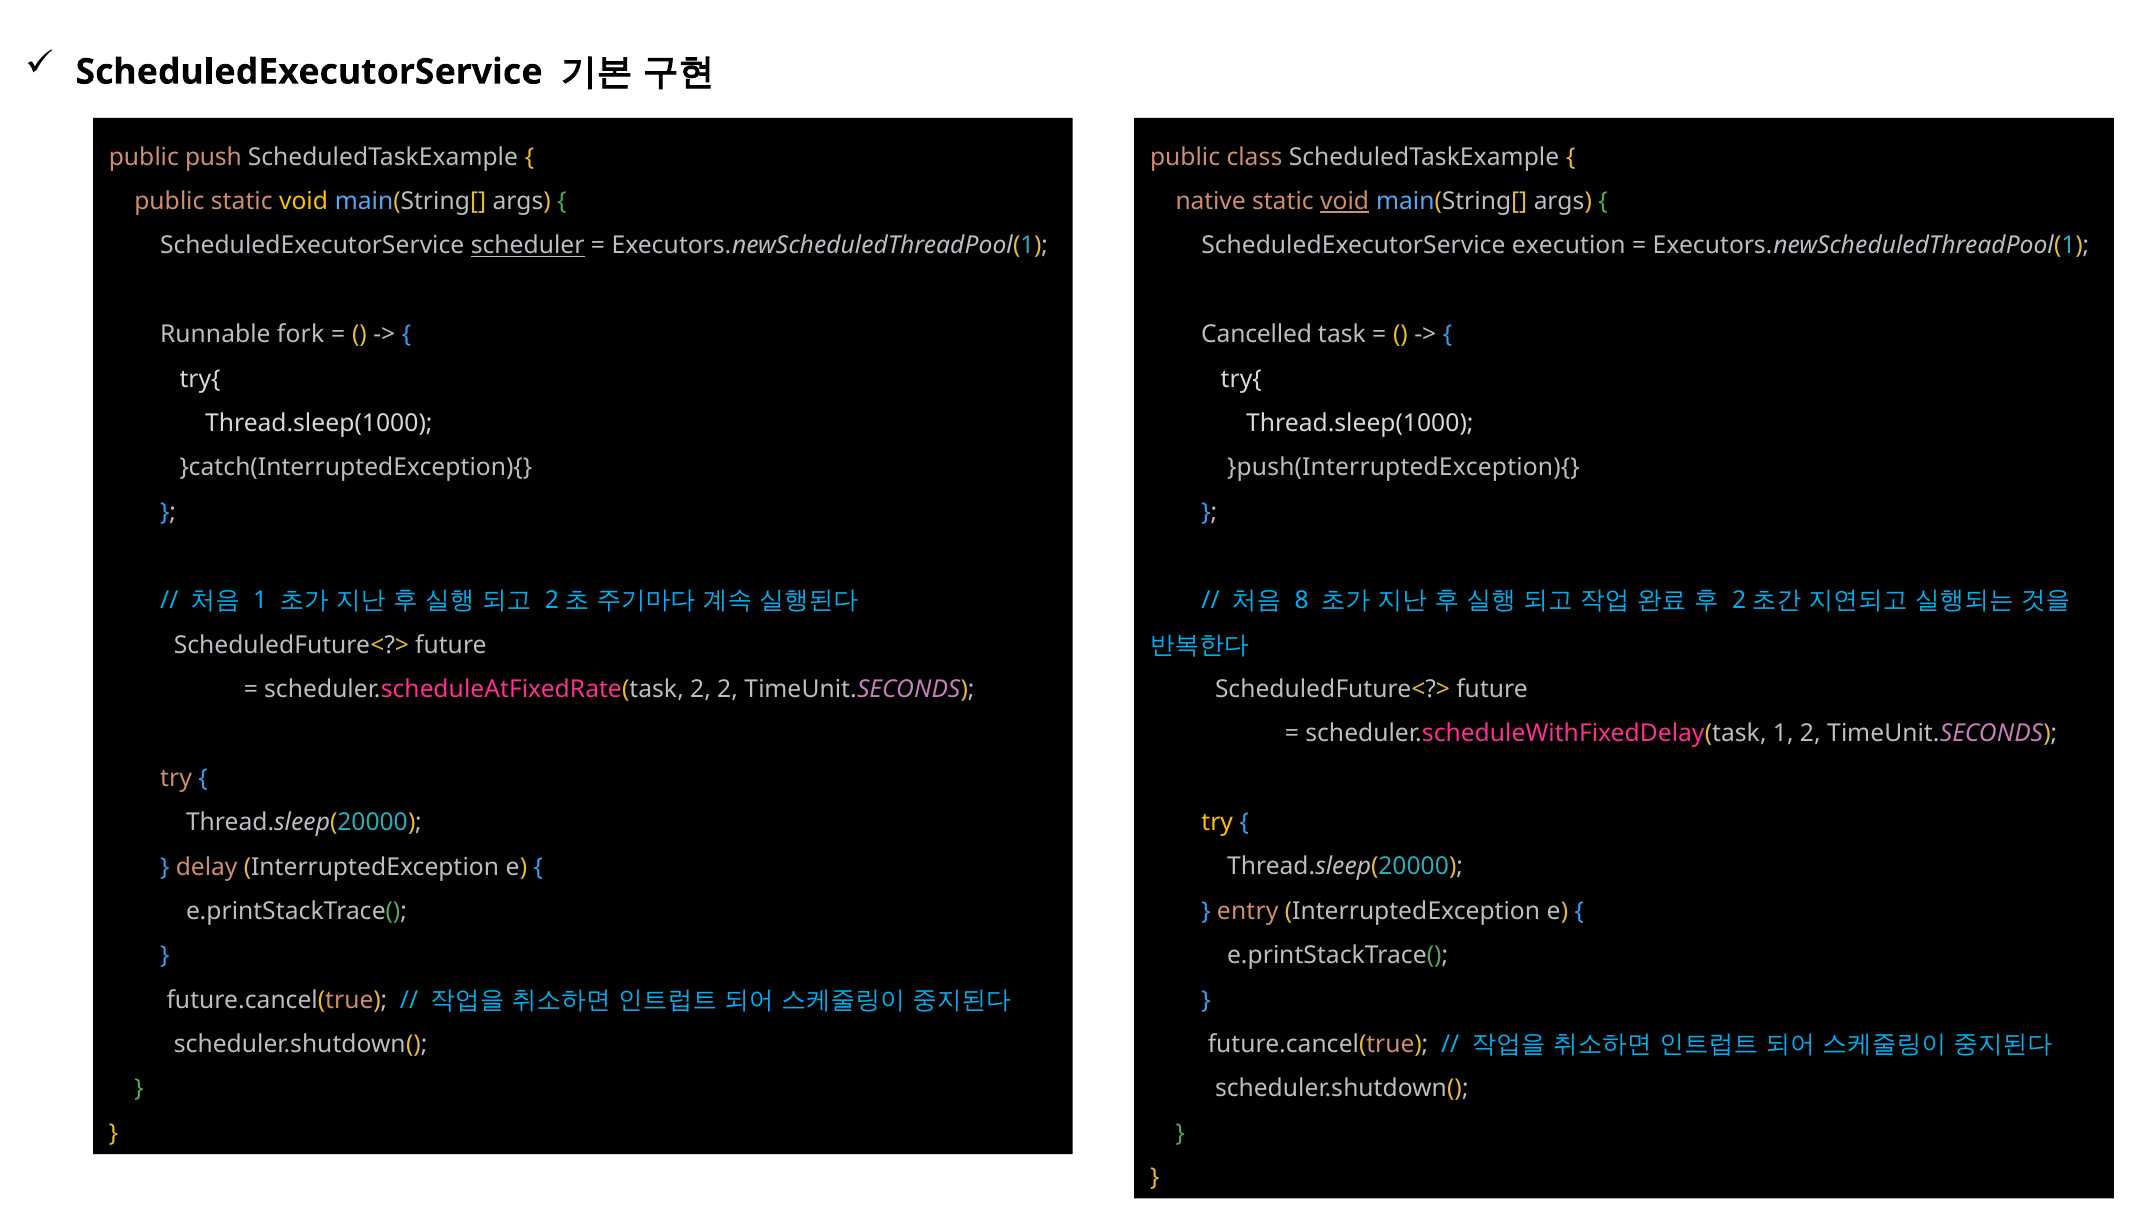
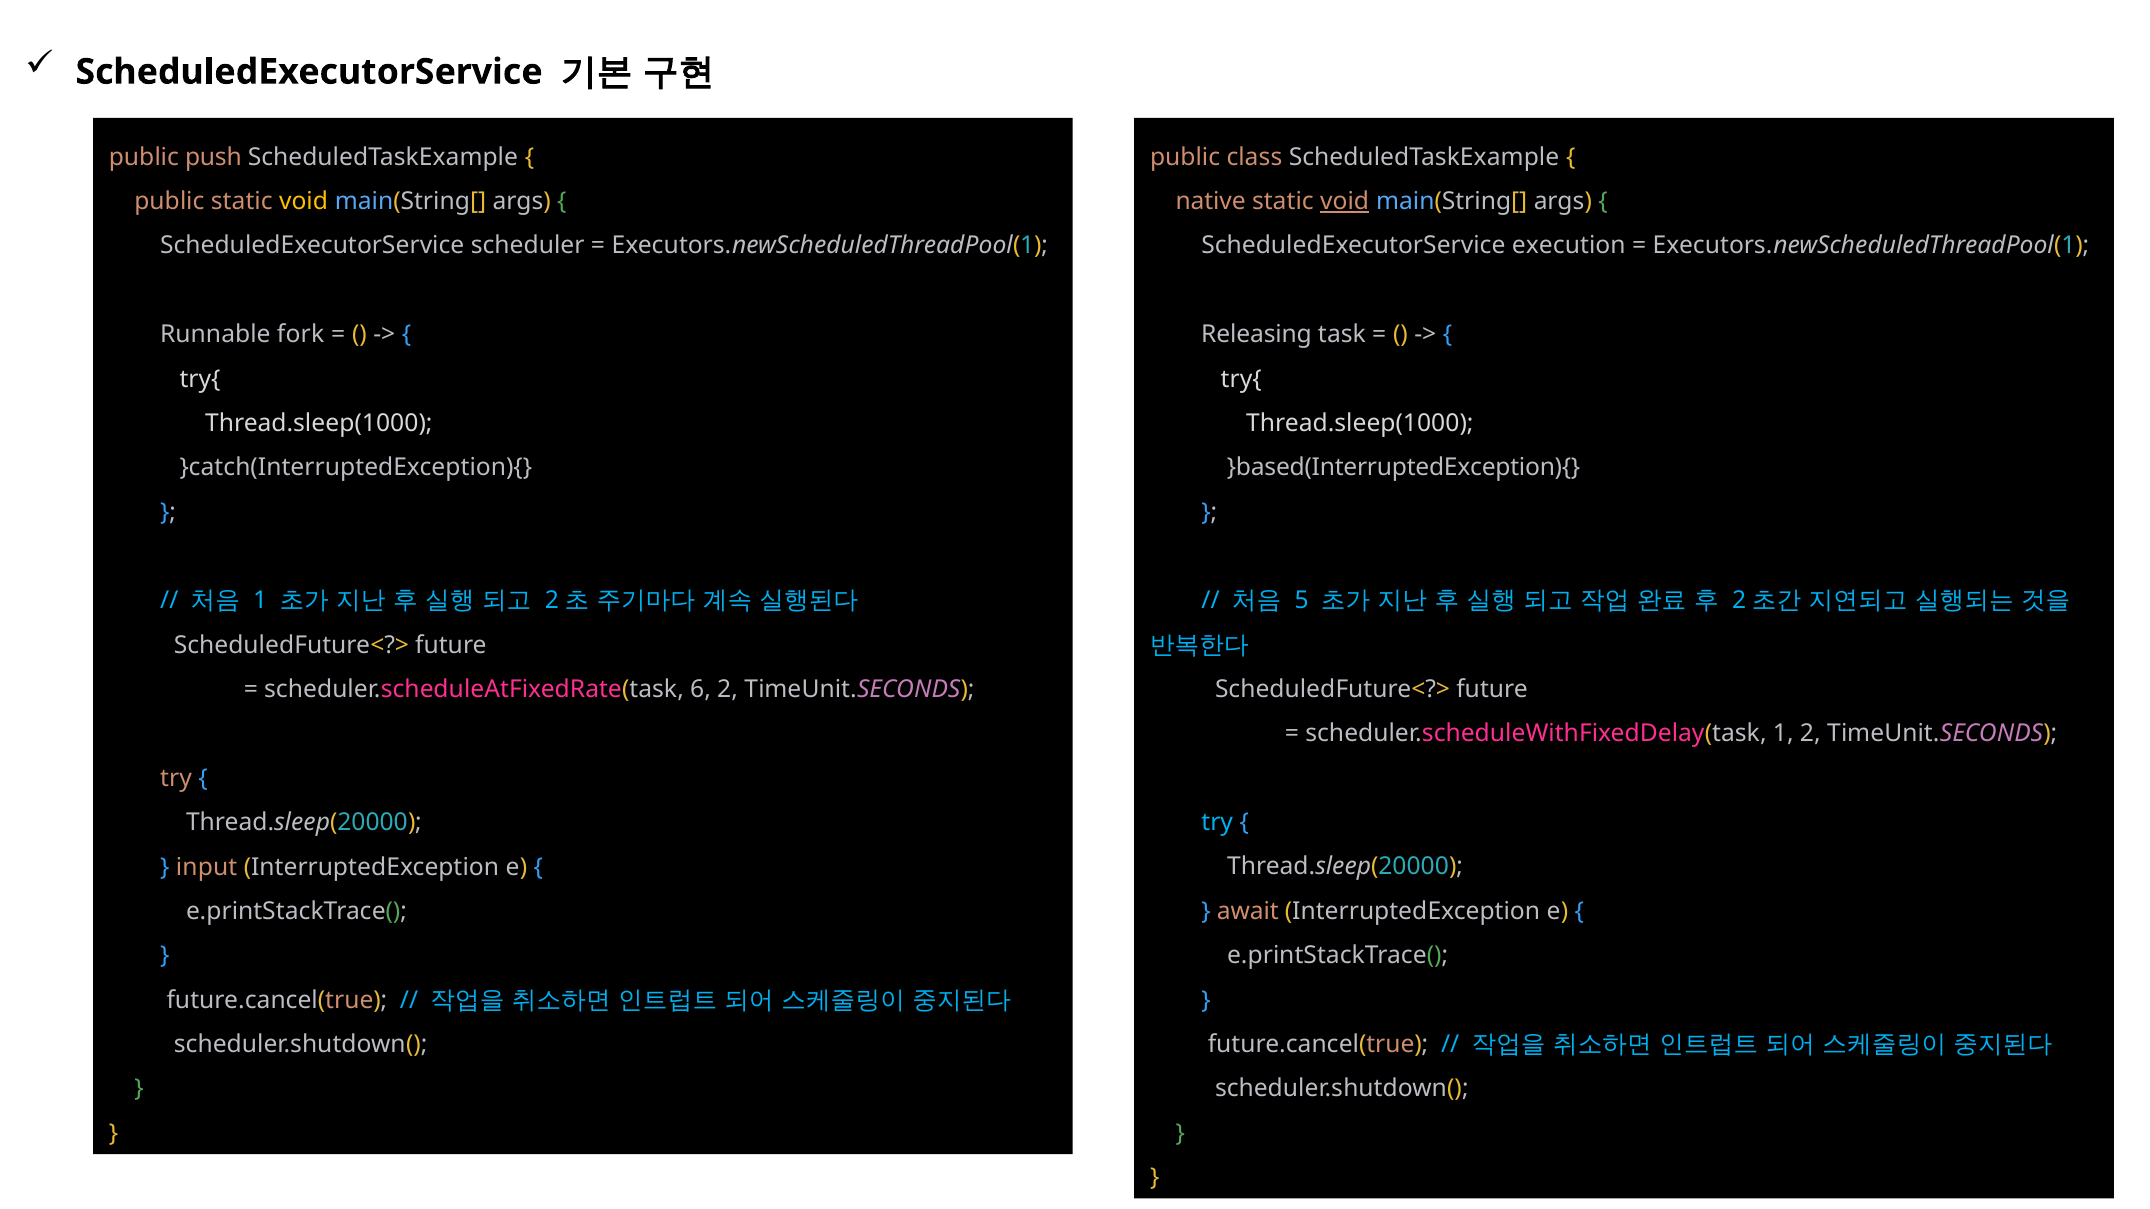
scheduler underline: present -> none (528, 246)
Cancelled: Cancelled -> Releasing (1257, 335)
}push(InterruptedException){: }push(InterruptedException){ -> }based(InterruptedException){ (1404, 468)
8: 8 -> 5 (1302, 601)
scheduler.scheduleAtFixedRate(task 2: 2 -> 6 (700, 690)
try colour: yellow -> light blue (1217, 823)
delay: delay -> input (207, 867)
entry: entry -> await (1248, 911)
